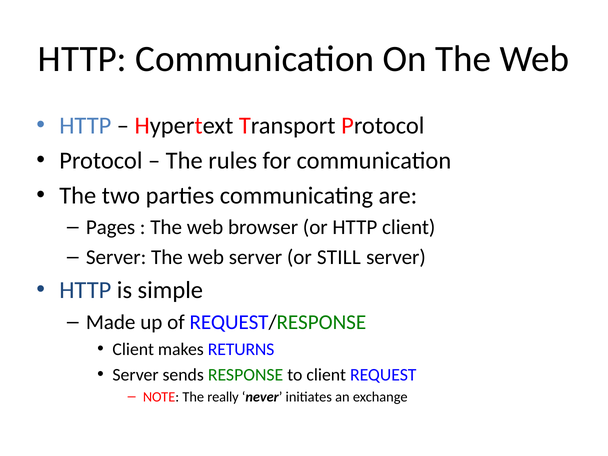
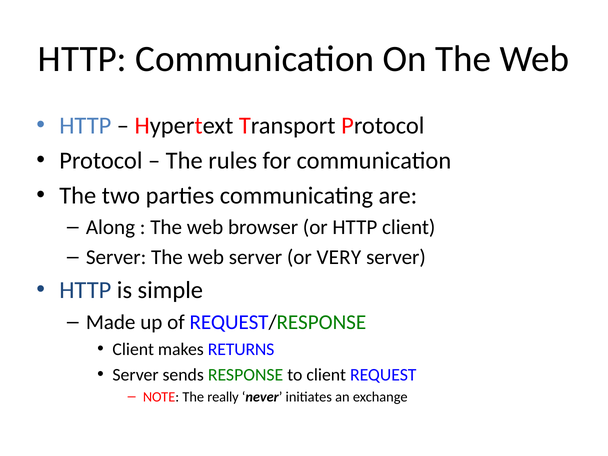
Pages: Pages -> Along (110, 227)
STILL: STILL -> VERY (339, 257)
